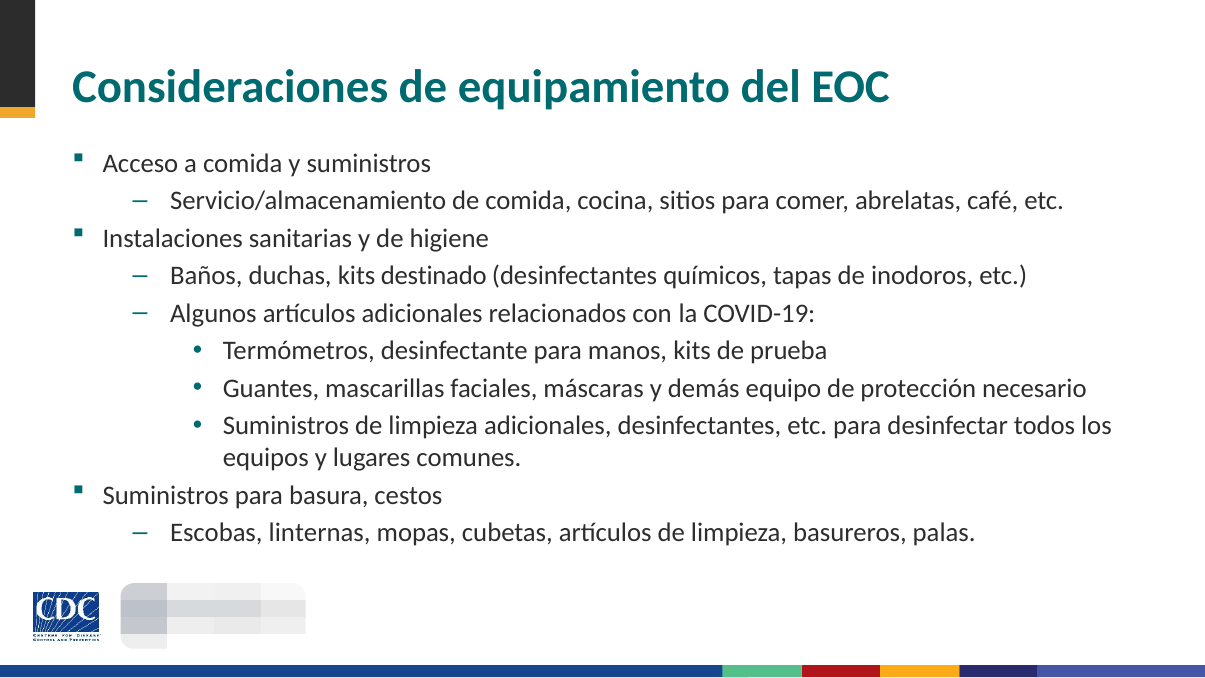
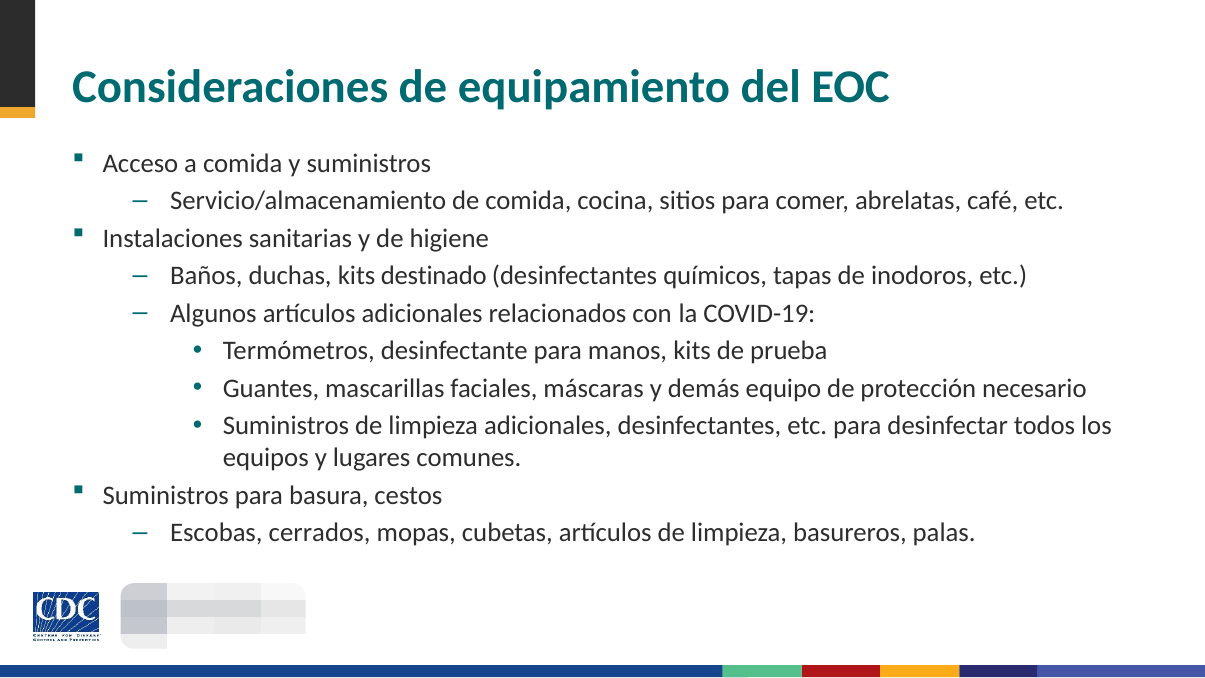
linternas: linternas -> cerrados (320, 533)
